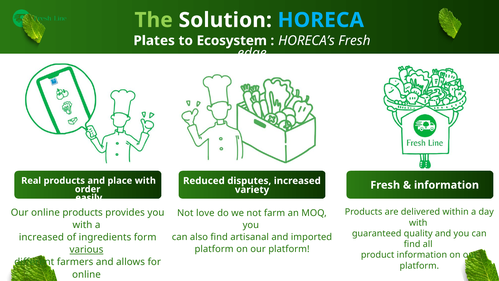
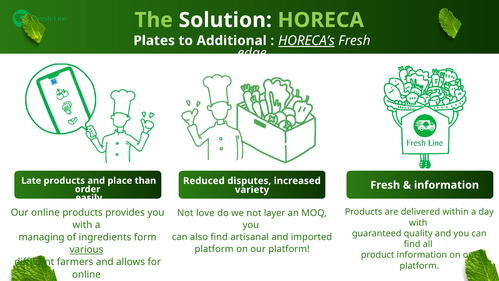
HORECA colour: light blue -> light green (321, 20)
Ecosystem: Ecosystem -> Additional (232, 41)
HORECA’s underline: none -> present (306, 41)
Real: Real -> Late (31, 180)
place with: with -> than (145, 180)
farm: farm -> layer (275, 213)
increased: increased -> managing (41, 237)
